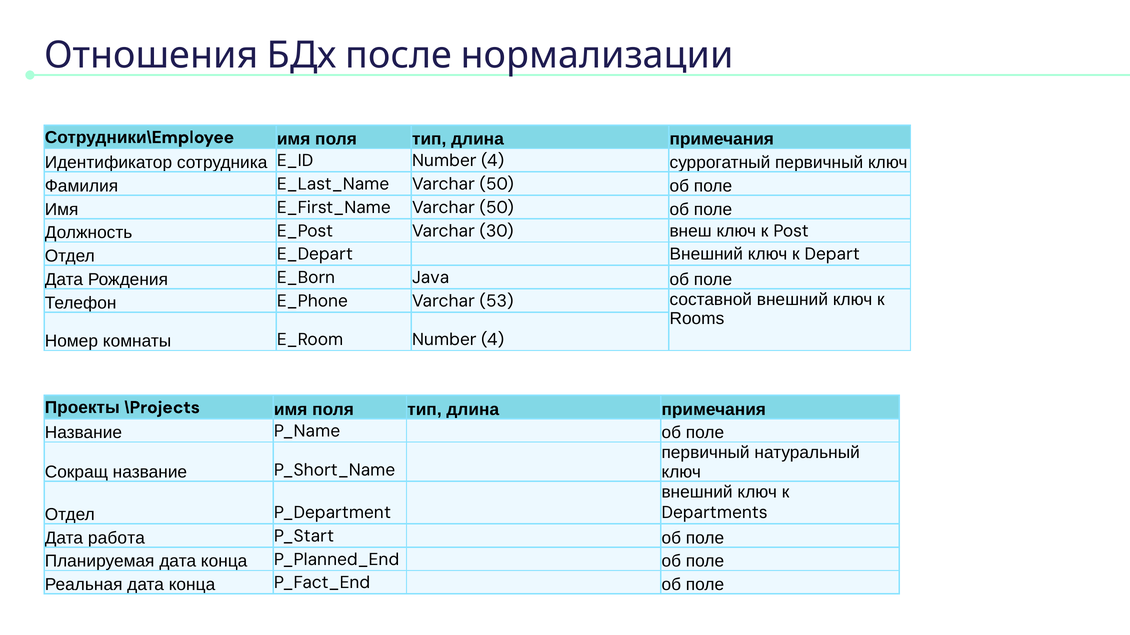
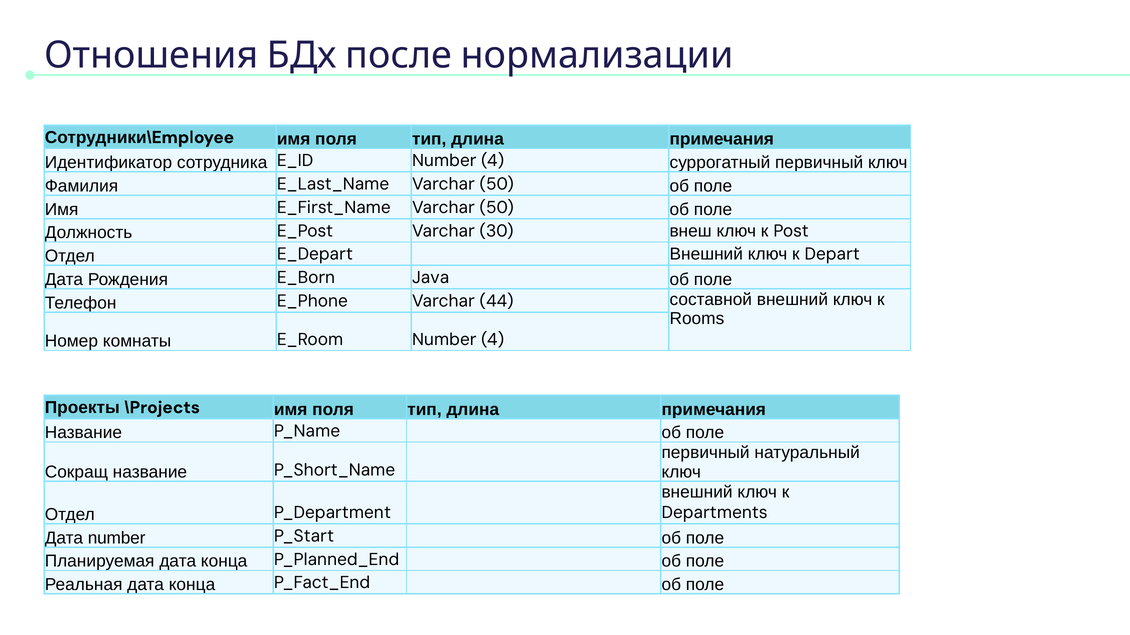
53: 53 -> 44 (497, 301)
Дата работа: работа -> number (117, 538)
